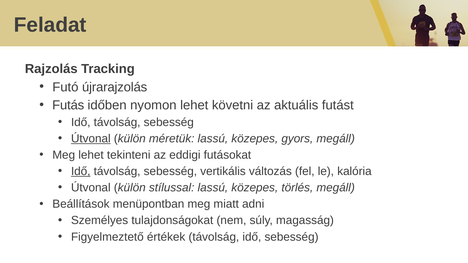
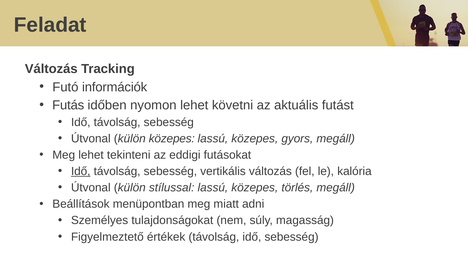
Rajzolás: Rajzolás -> Változás (51, 69)
újrarajzolás: újrarajzolás -> információk (115, 87)
Útvonal underline: present -> none (91, 139)
külön méretük: méretük -> közepes (172, 139)
